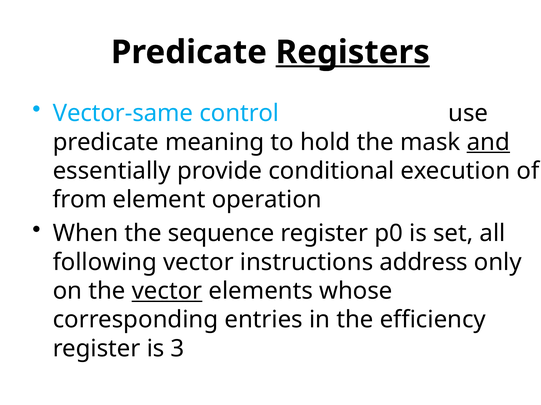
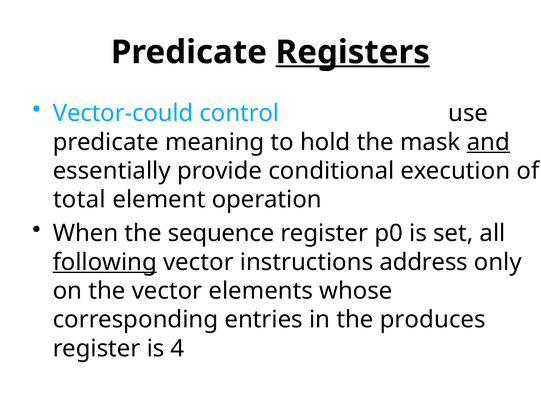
Vector-same: Vector-same -> Vector-could (123, 113)
from: from -> total (79, 200)
following underline: none -> present (105, 263)
vector underline: present -> none (167, 291)
efficiency: efficiency -> produces (433, 320)
3: 3 -> 4 (178, 349)
